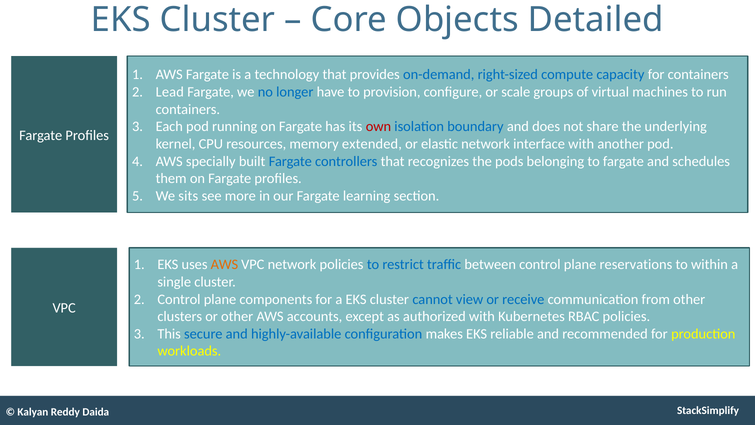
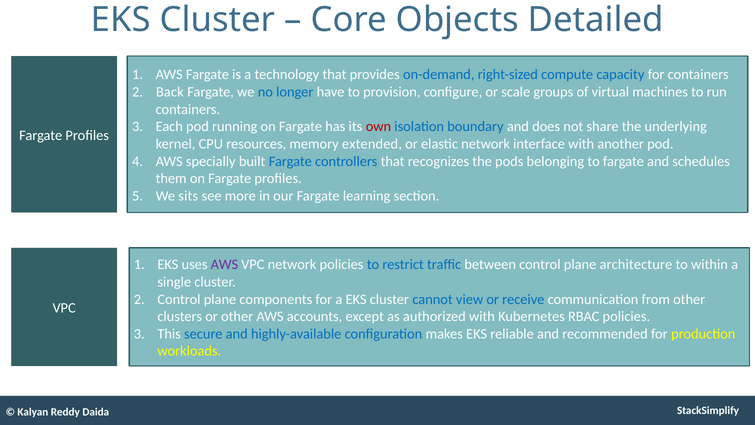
Lead: Lead -> Back (170, 92)
AWS colour: orange -> purple (224, 264)
reservations: reservations -> architecture (636, 264)
